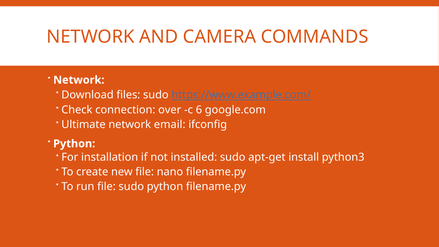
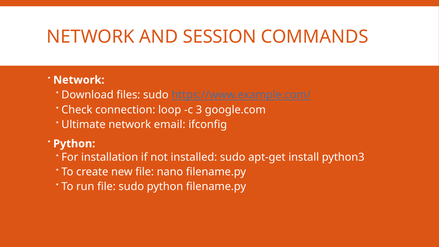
CAMERA: CAMERA -> SESSION (220, 37)
over: over -> loop (170, 110)
6: 6 -> 3 (199, 110)
